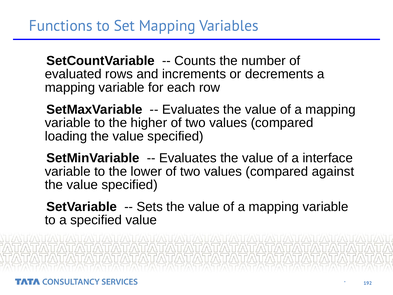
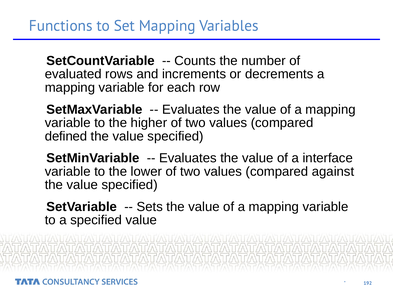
loading: loading -> defined (66, 136)
